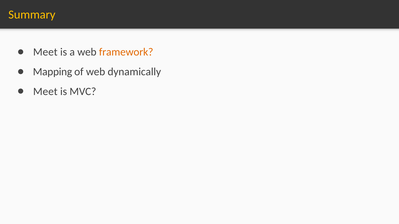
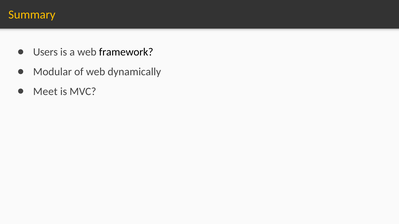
Meet: Meet -> Users (45, 52)
framework colour: orange -> black (126, 52)
Mapping: Mapping -> Modular (52, 72)
